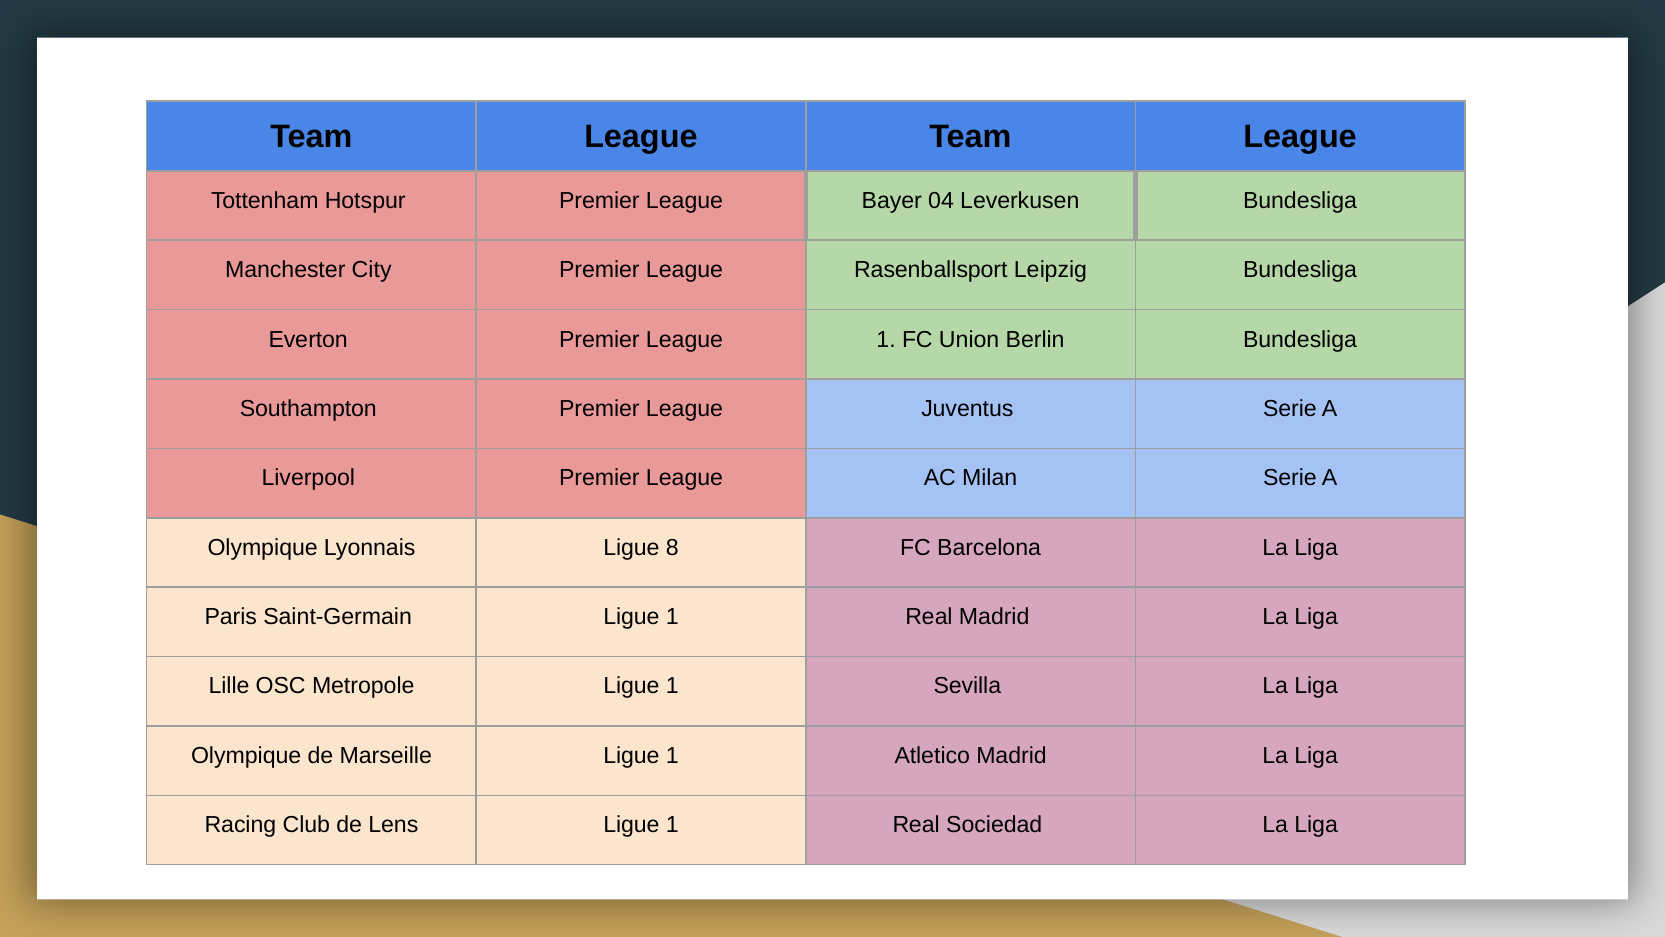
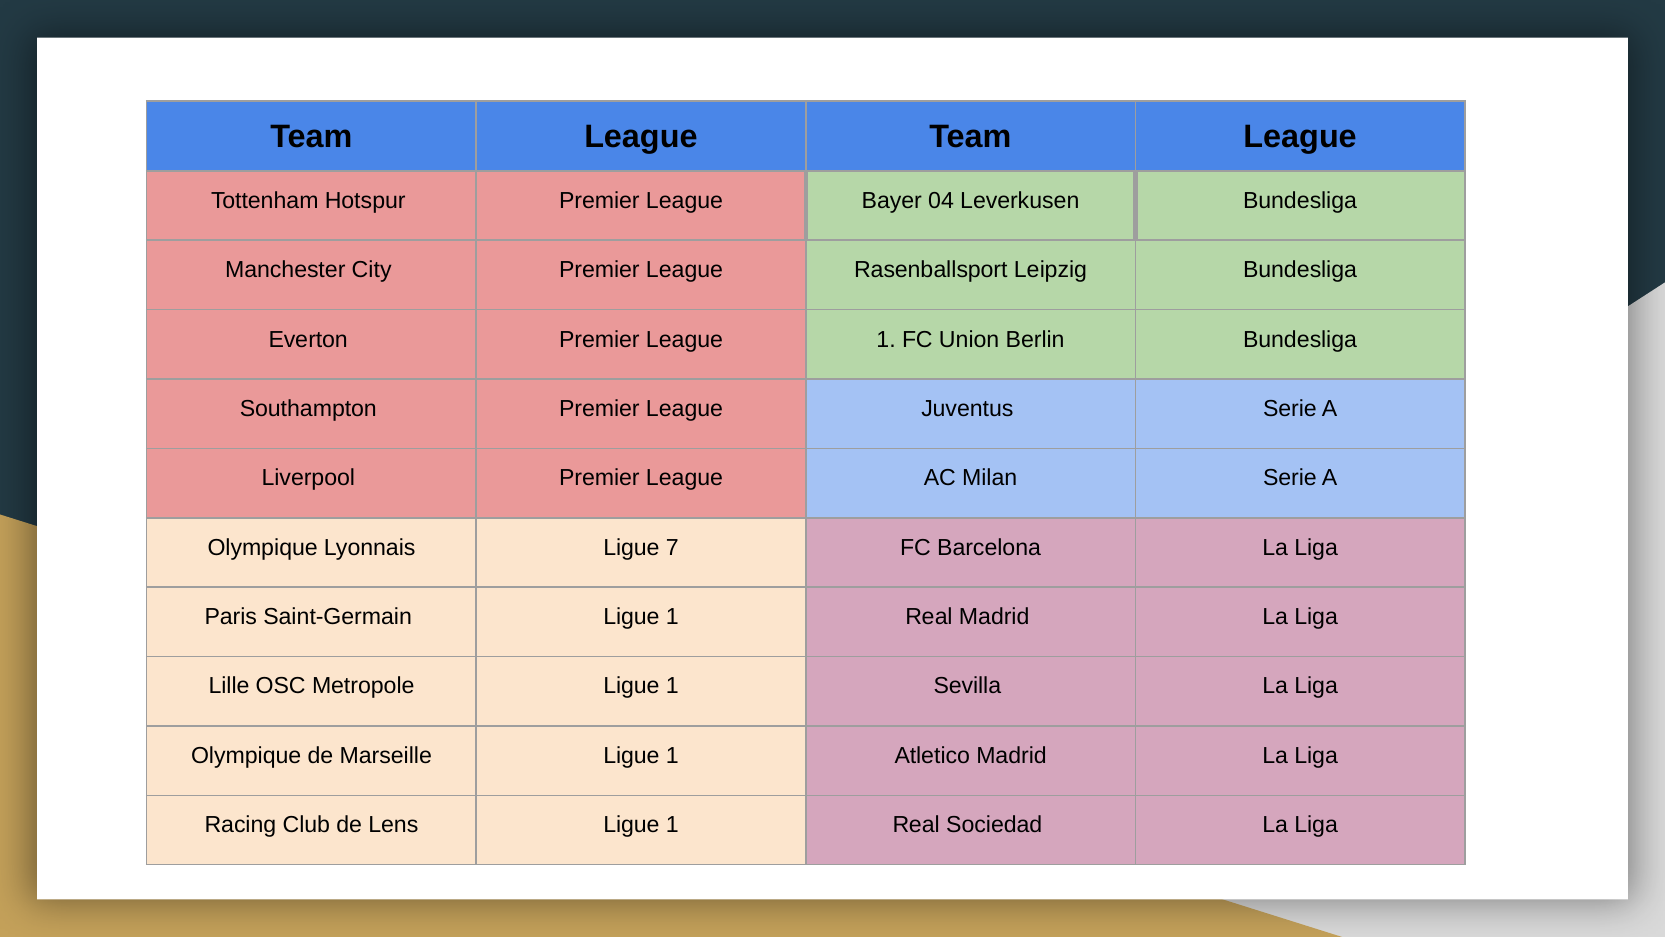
8: 8 -> 7 (672, 547)
